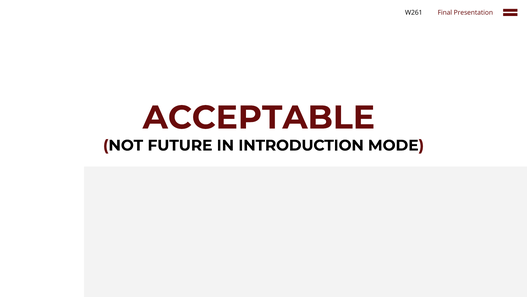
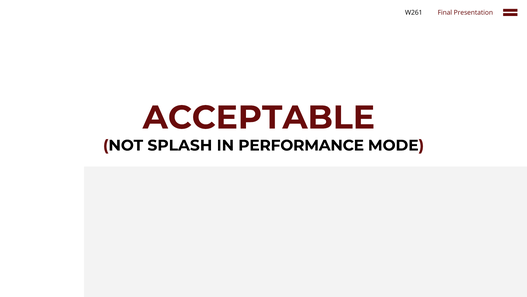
FUTURE: FUTURE -> SPLASH (180, 145)
INTRODUCTION: INTRODUCTION -> PERFORMANCE (301, 145)
